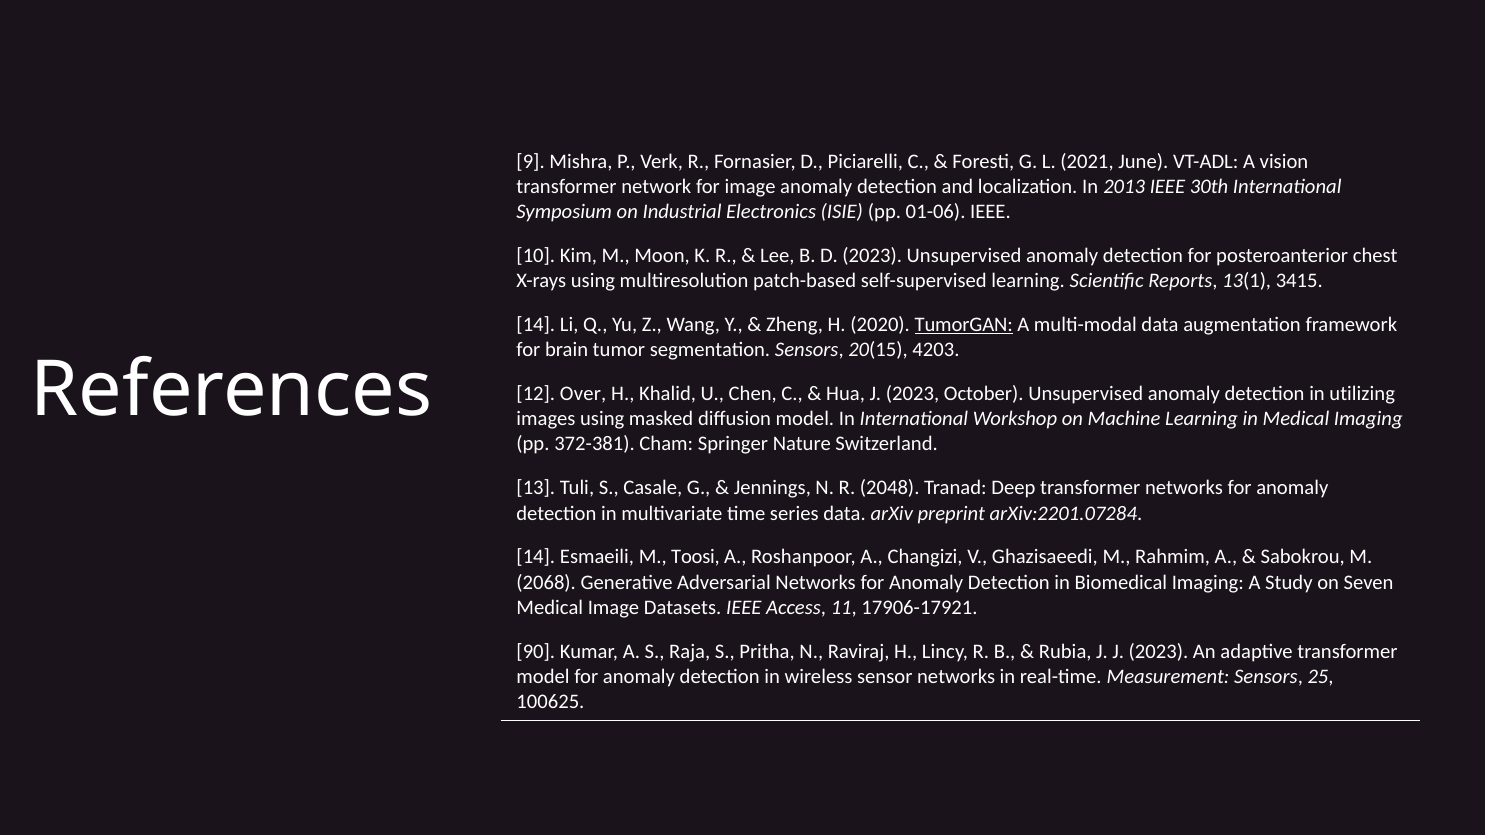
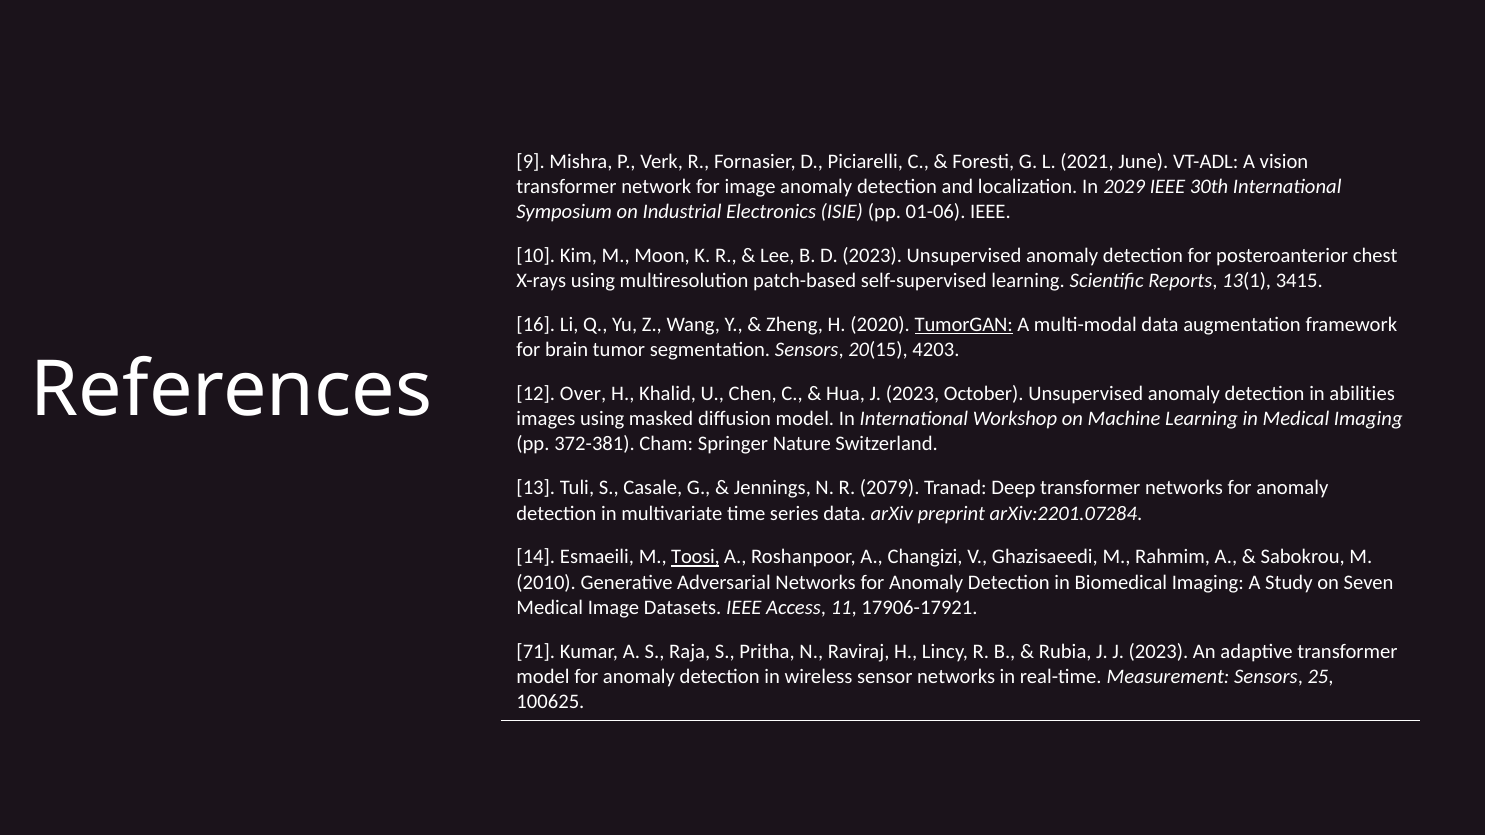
2013: 2013 -> 2029 (1124, 187)
14: 14 -> 16 (536, 325)
utilizing: utilizing -> abilities (1362, 394)
2048: 2048 -> 2079 (890, 488)
Toosi underline: none -> present (696, 557)
2068: 2068 -> 2010 (546, 582)
90: 90 -> 71 (536, 652)
